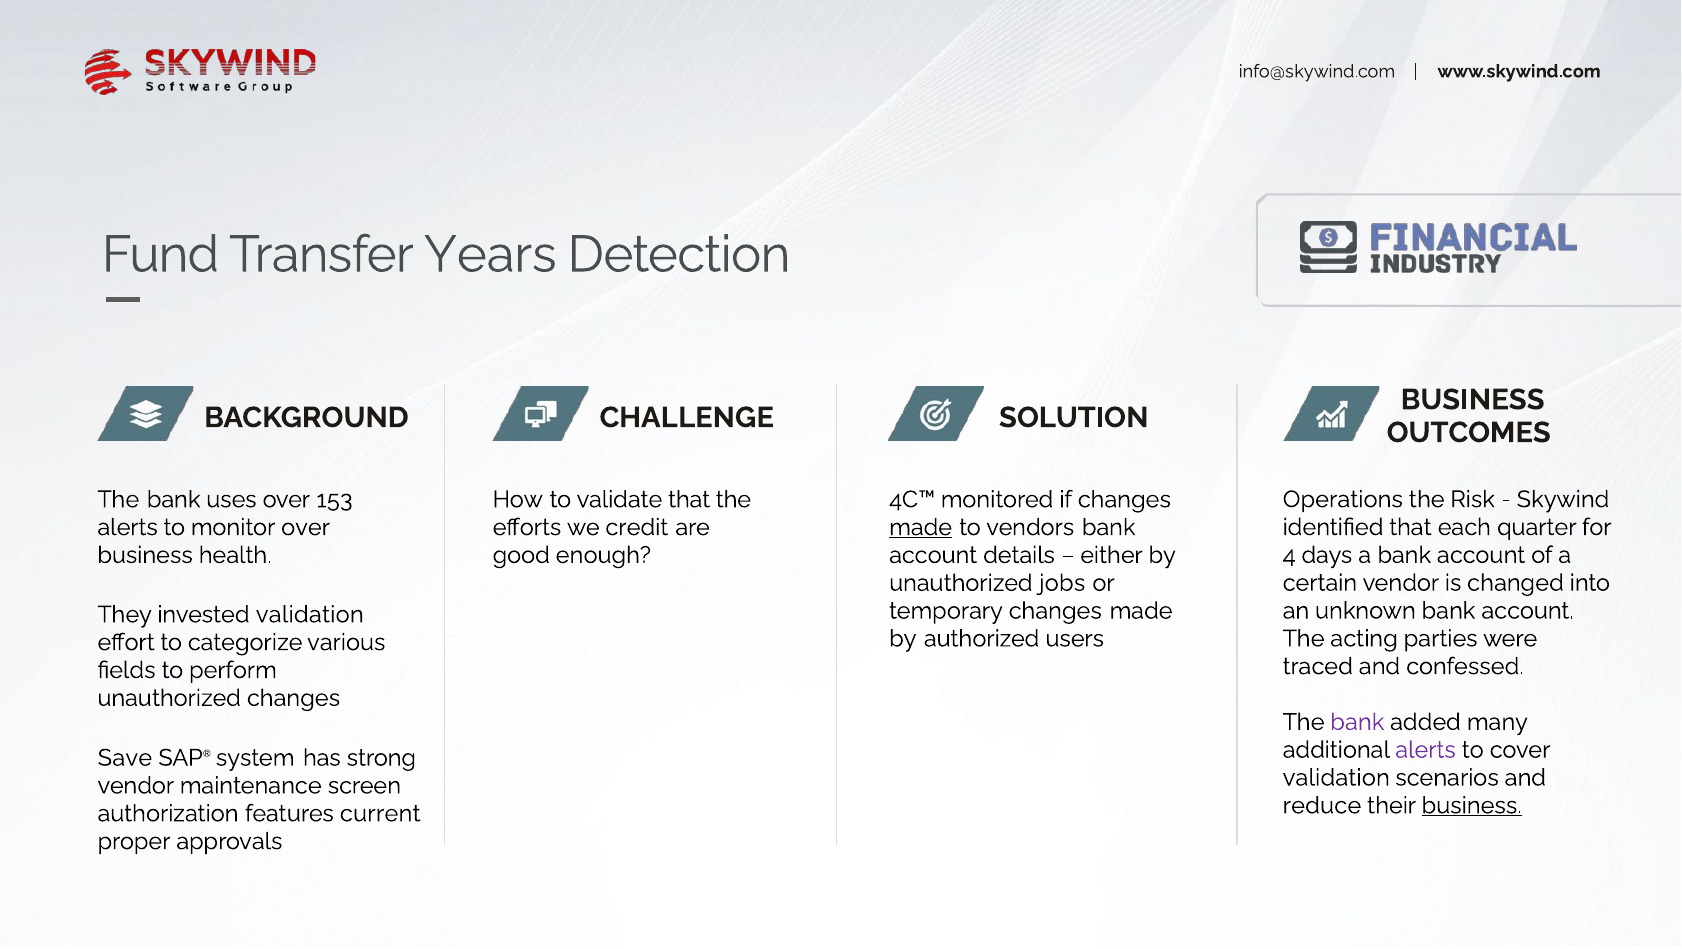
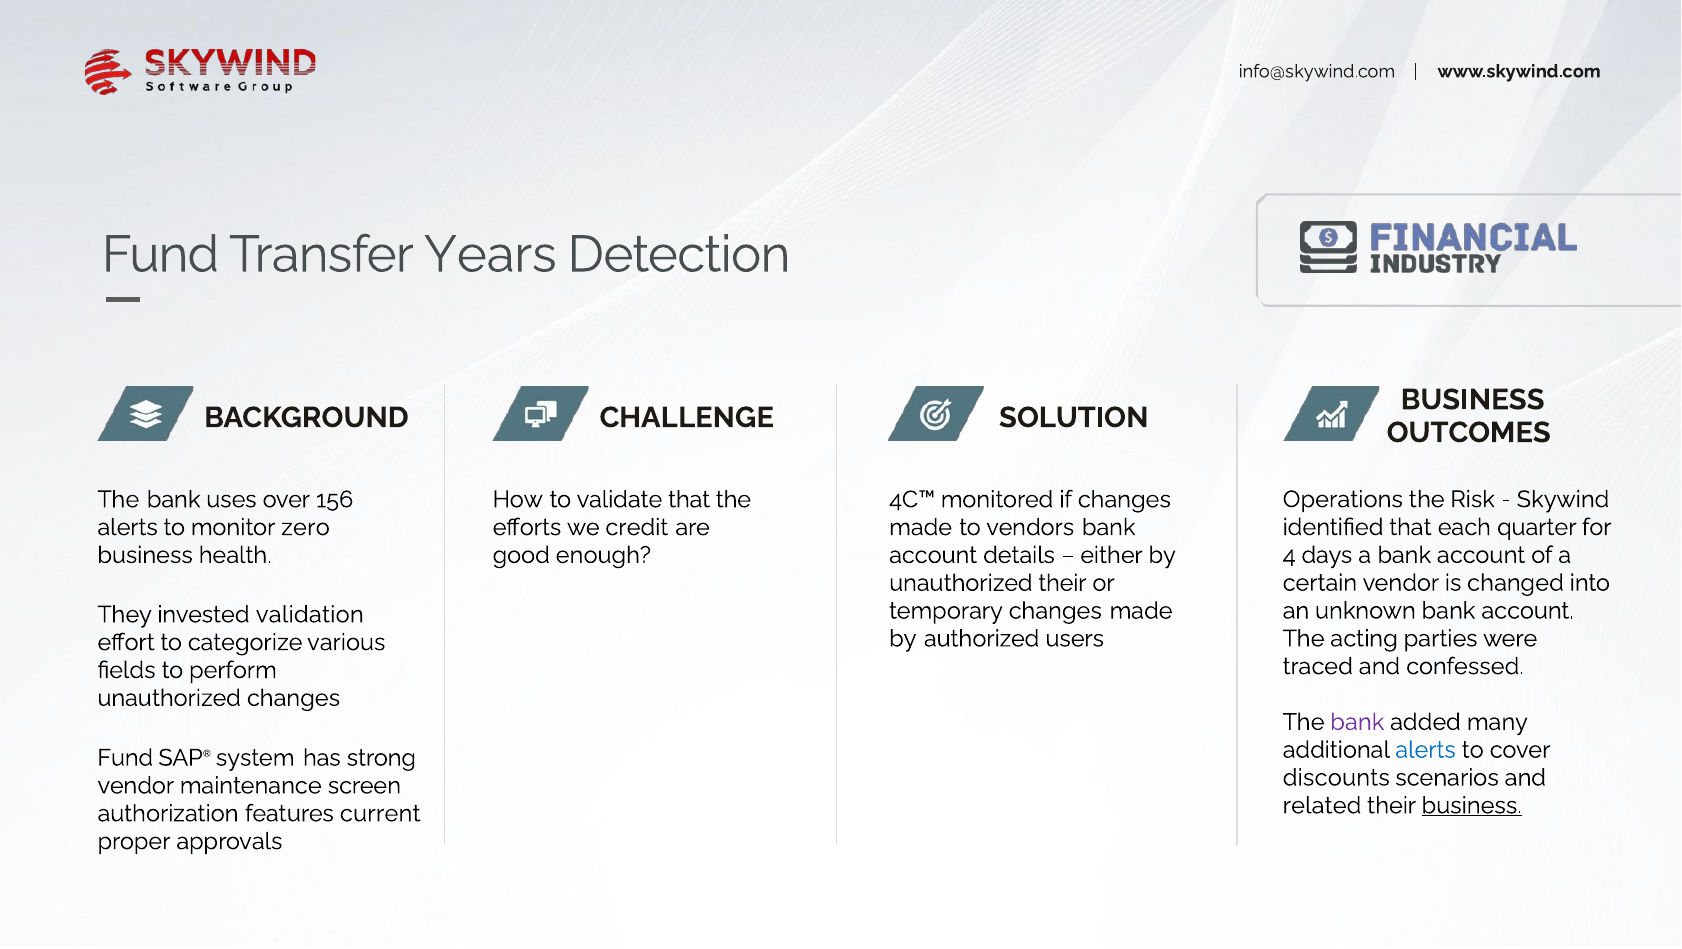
153: 153 -> 156 (335, 499)
monitor over: over -> zero (305, 527)
made underline: present -> none (921, 527)
unauthorized jobs: jobs -> their (1062, 583)
alerts colour: purple -> blue (1426, 750)
Save: Save -> Fund (125, 758)
validation: validation -> discounts (1336, 777)
reduce: reduce -> related (1322, 805)
